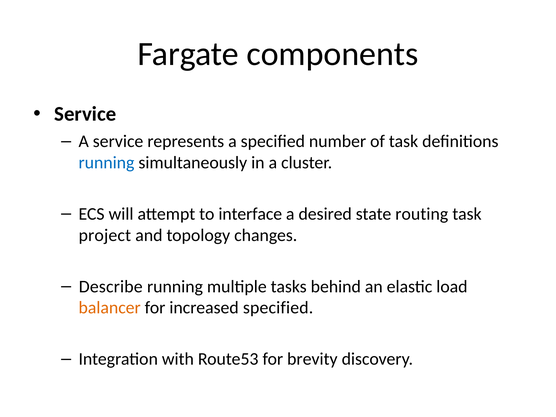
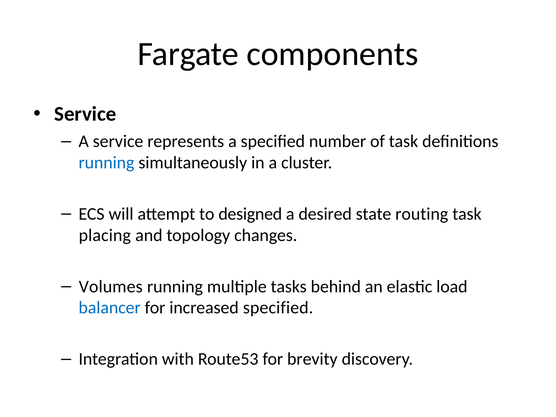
interface: interface -> designed (250, 214)
project: project -> placing (105, 235)
Describe: Describe -> Volumes (111, 286)
balancer colour: orange -> blue (110, 308)
